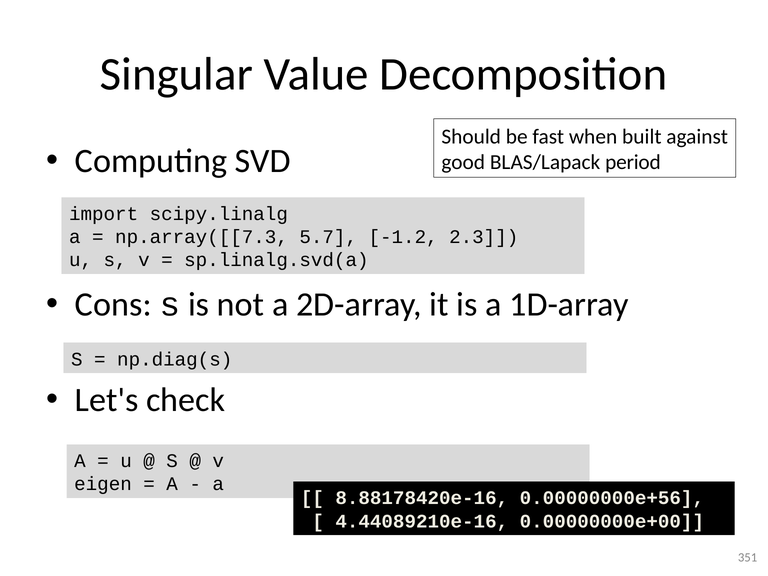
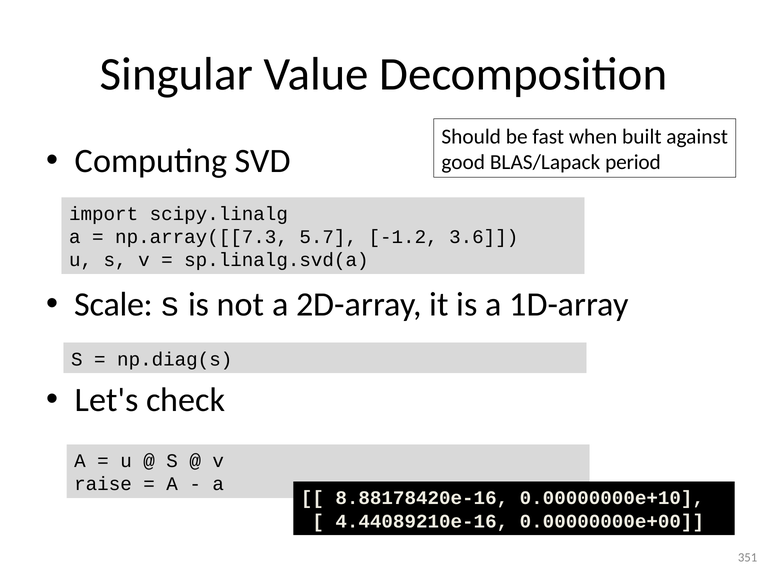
2.3: 2.3 -> 3.6 (484, 237)
Cons: Cons -> Scale (114, 305)
eigen: eigen -> raise (103, 484)
0.00000000e+56: 0.00000000e+56 -> 0.00000000e+10 (612, 498)
